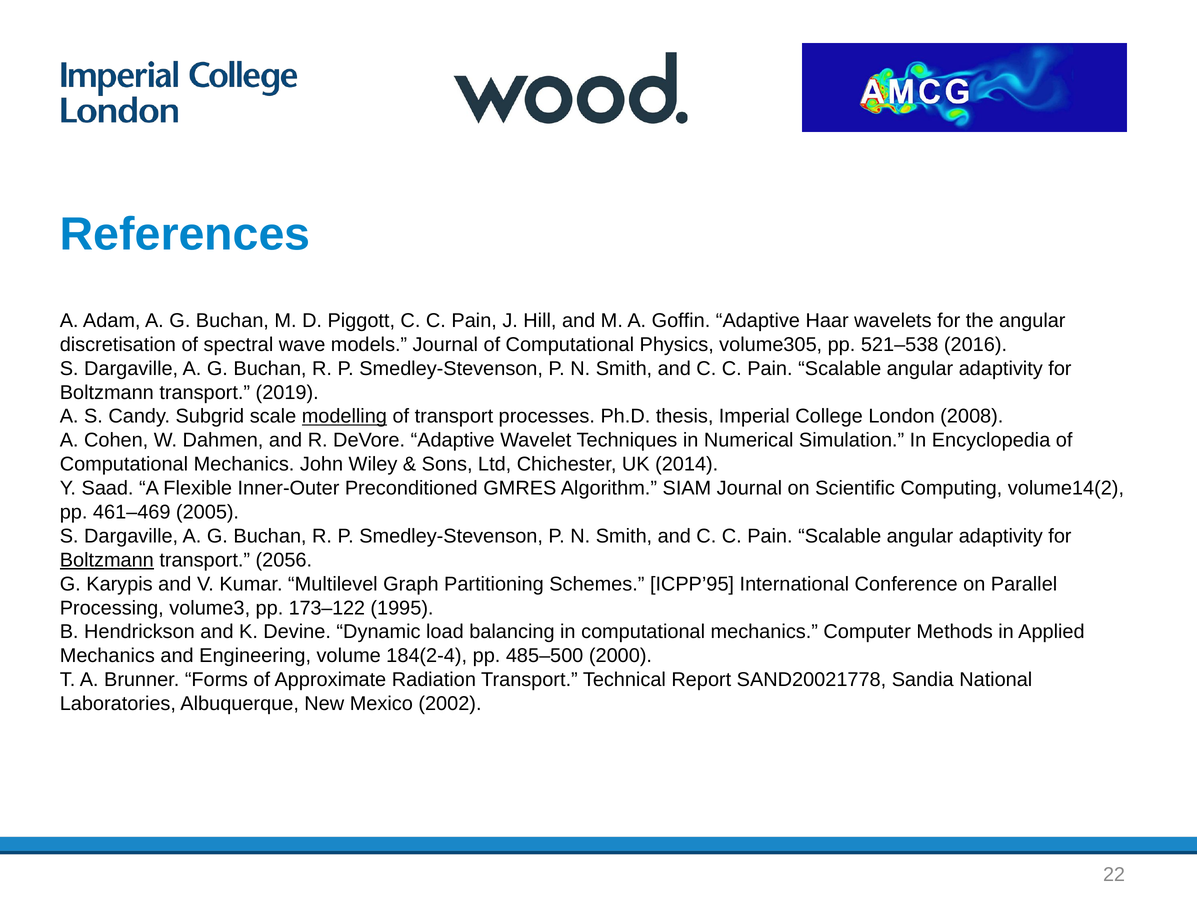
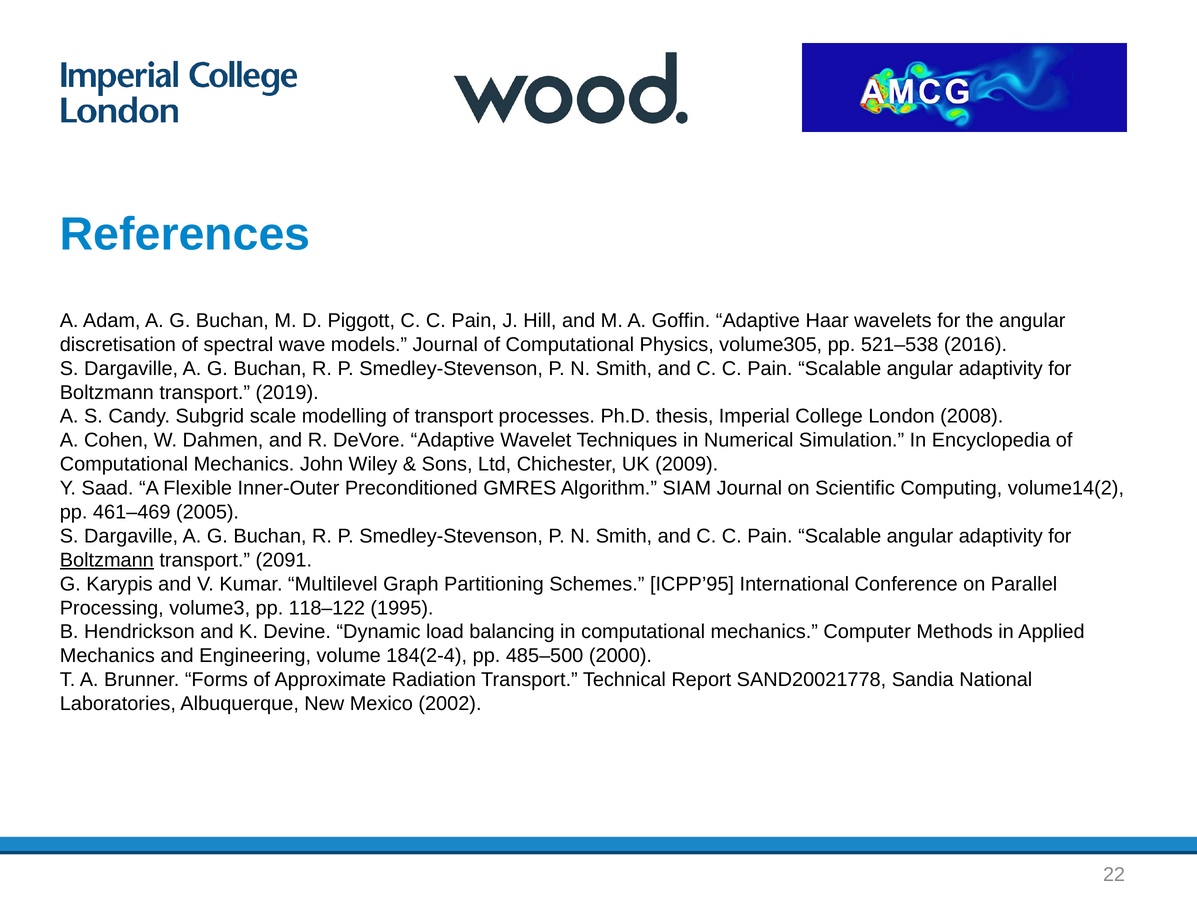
modelling underline: present -> none (344, 416)
2014: 2014 -> 2009 (687, 464)
2056: 2056 -> 2091 (284, 560)
173–122: 173–122 -> 118–122 (327, 608)
